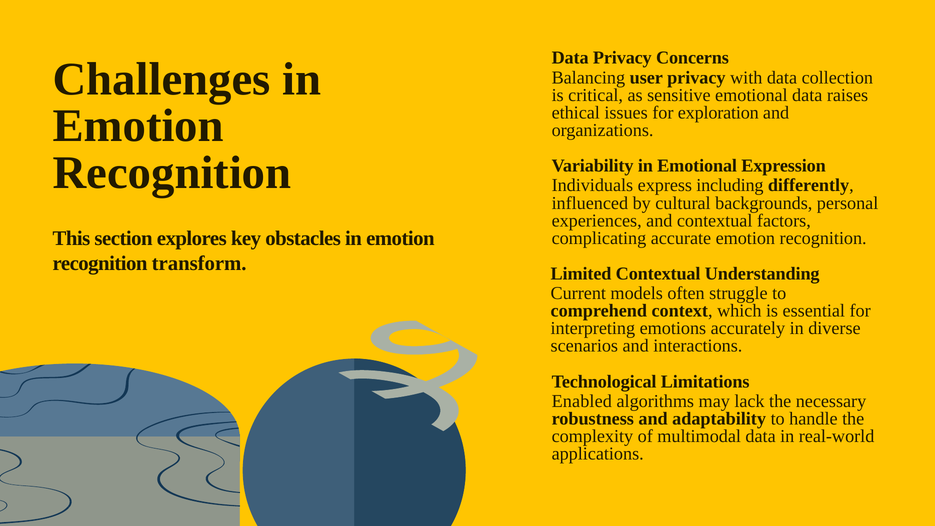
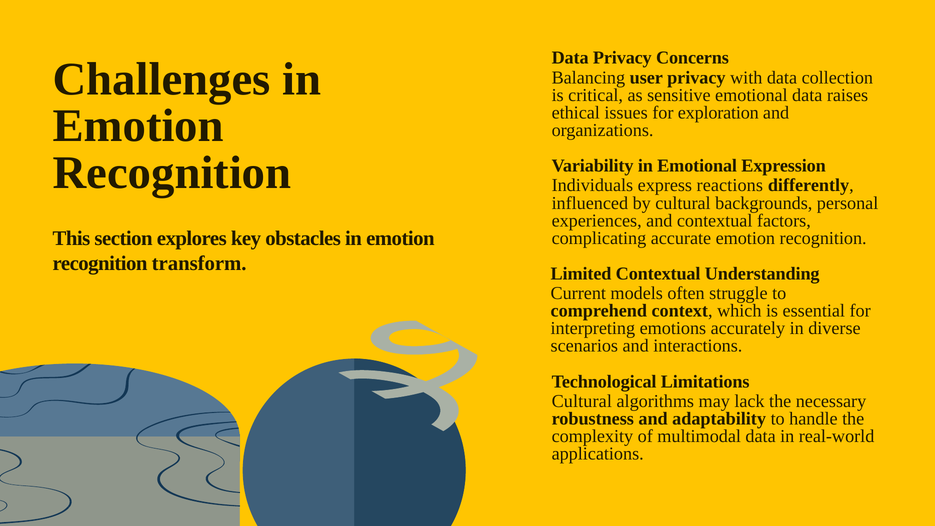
including: including -> reactions (730, 185)
Enabled: Enabled -> Cultural (582, 401)
